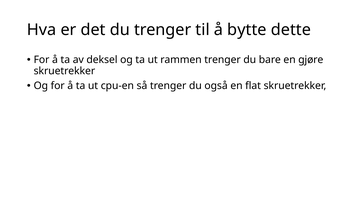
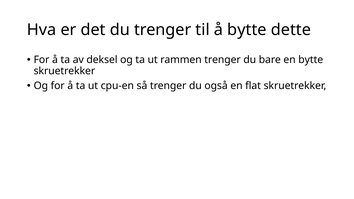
en gjøre: gjøre -> bytte (311, 60)
